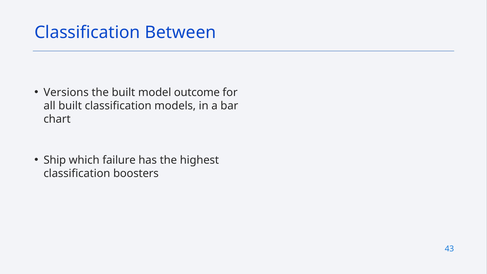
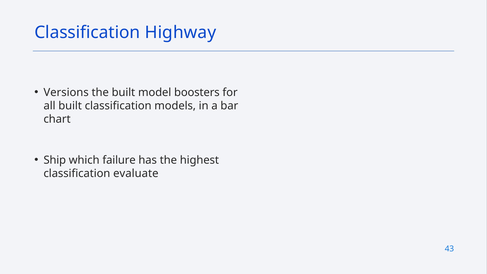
Between: Between -> Highway (181, 33)
outcome: outcome -> boosters (197, 92)
boosters: boosters -> evaluate (136, 174)
